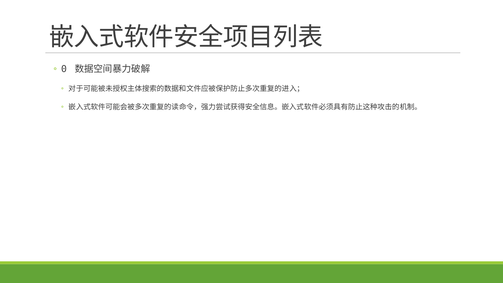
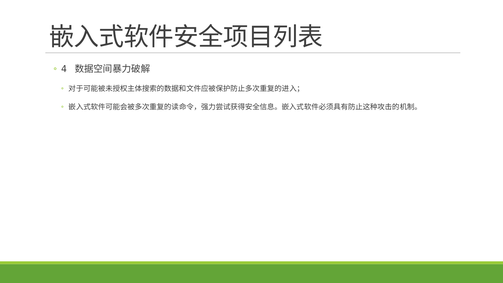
0: 0 -> 4 (64, 69)
